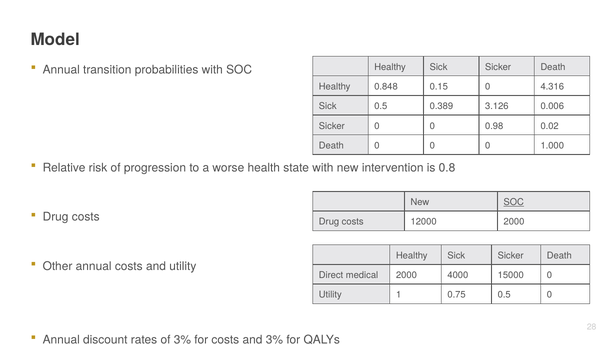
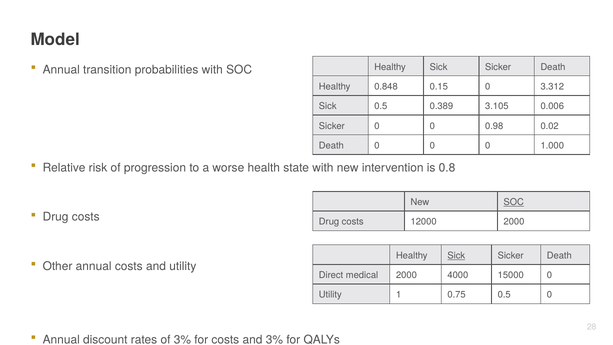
4.316: 4.316 -> 3.312 (552, 87)
3.126: 3.126 -> 3.105 (497, 106)
Sick underline: none -> present (456, 255)
